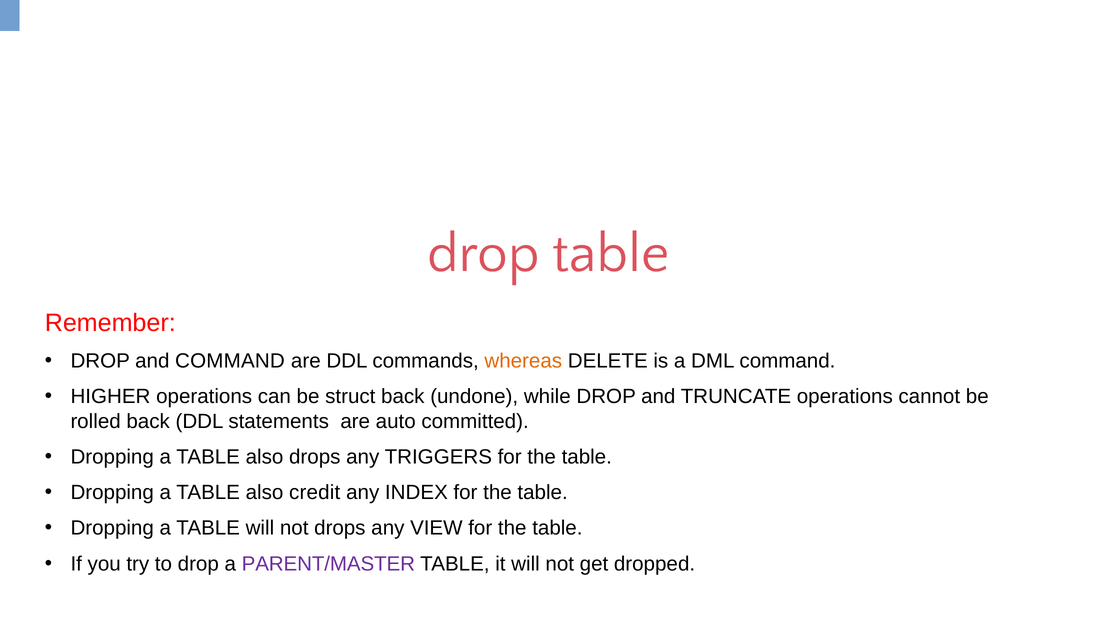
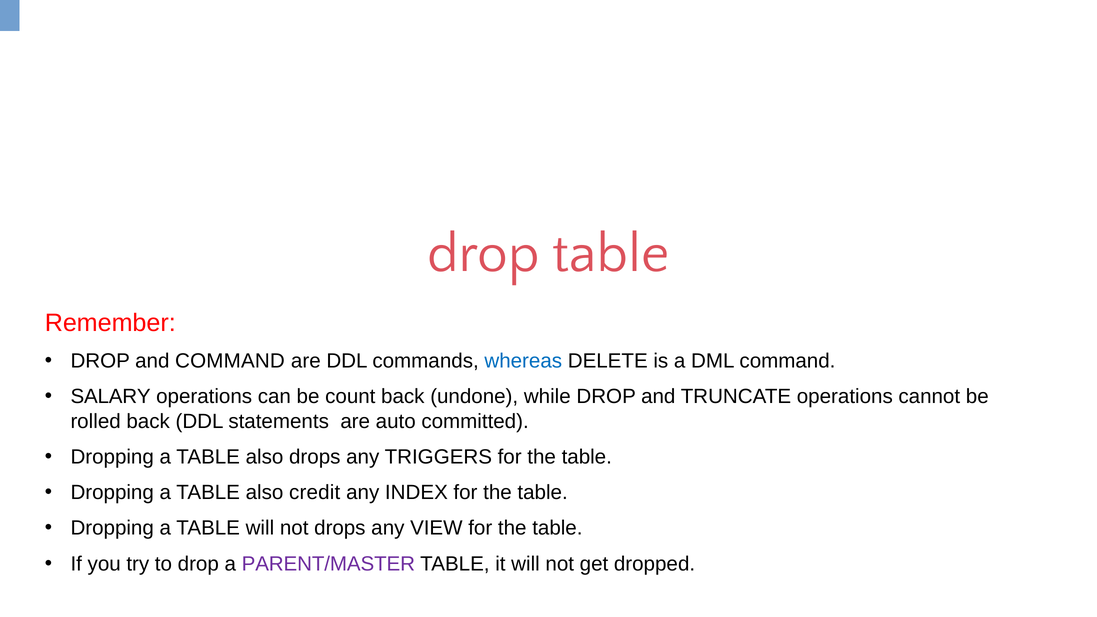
whereas colour: orange -> blue (523, 361)
HIGHER: HIGHER -> SALARY (111, 397)
struct: struct -> count (350, 397)
